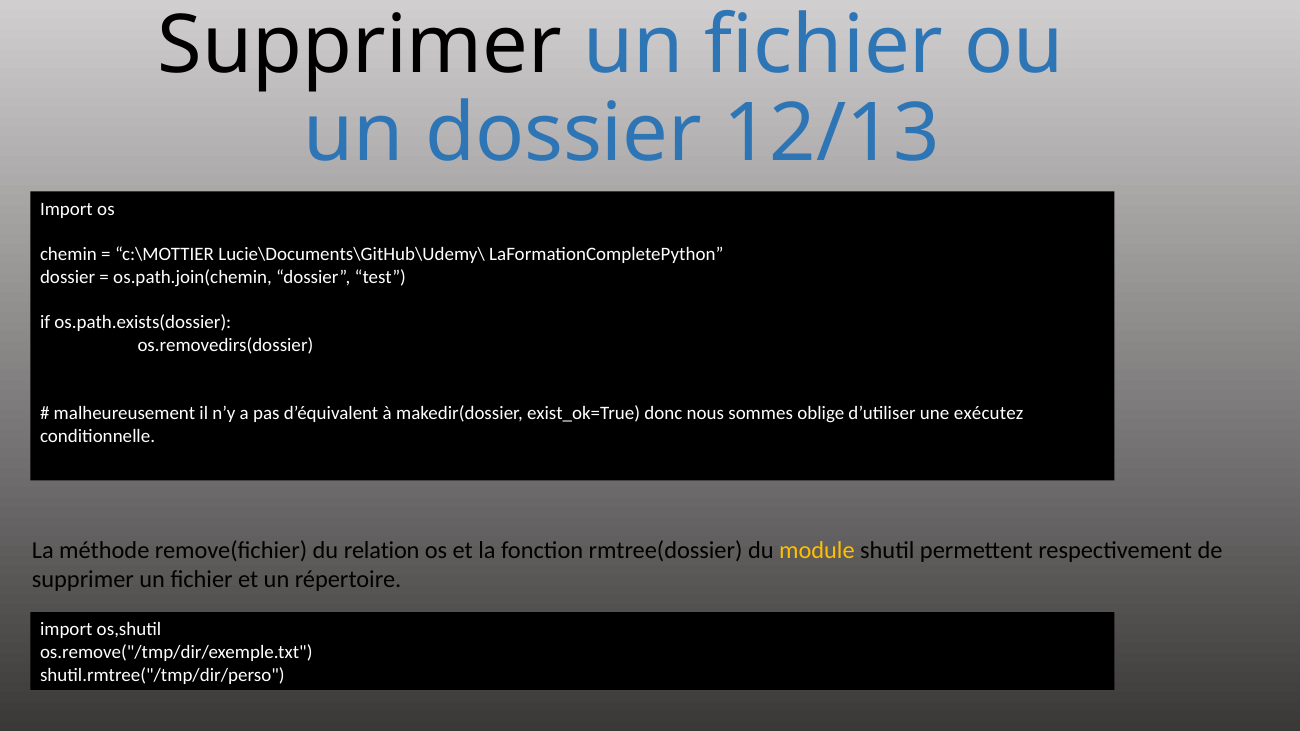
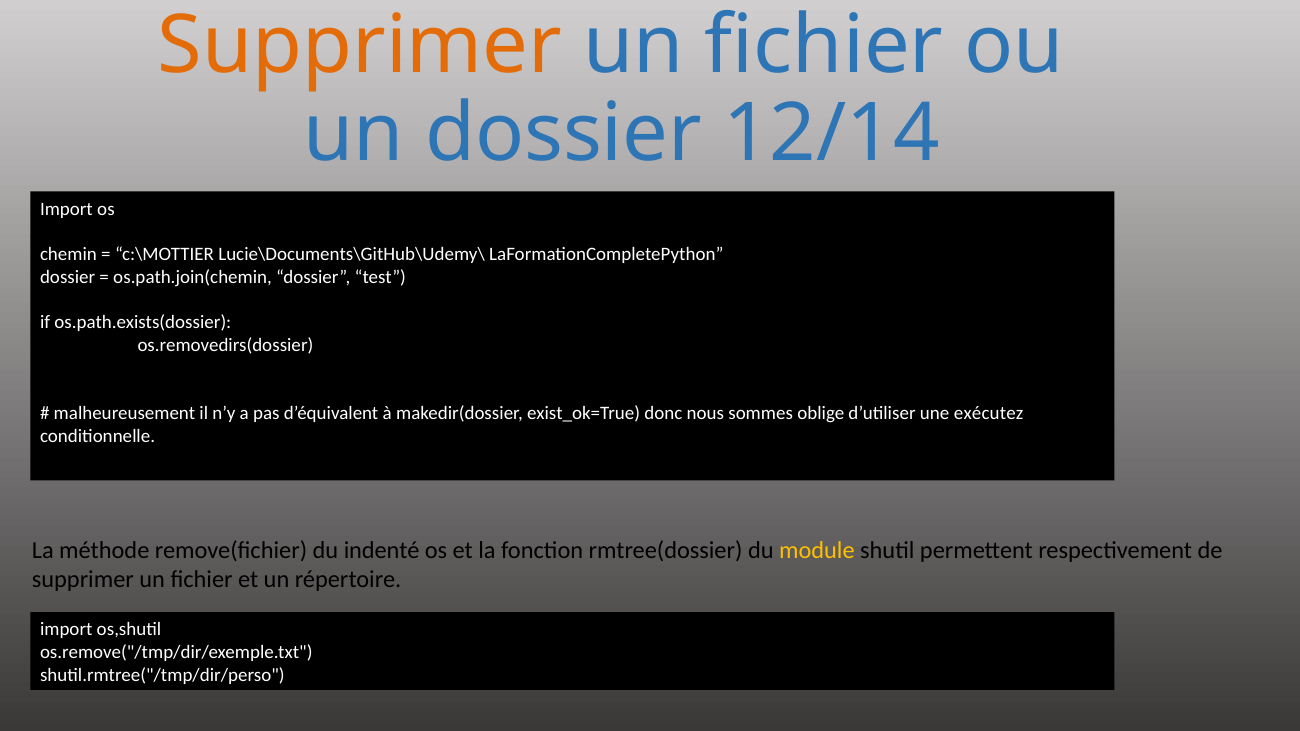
Supprimer colour: black -> orange (360, 46)
12/13: 12/13 -> 12/14 (831, 133)
relation: relation -> indenté (382, 551)
